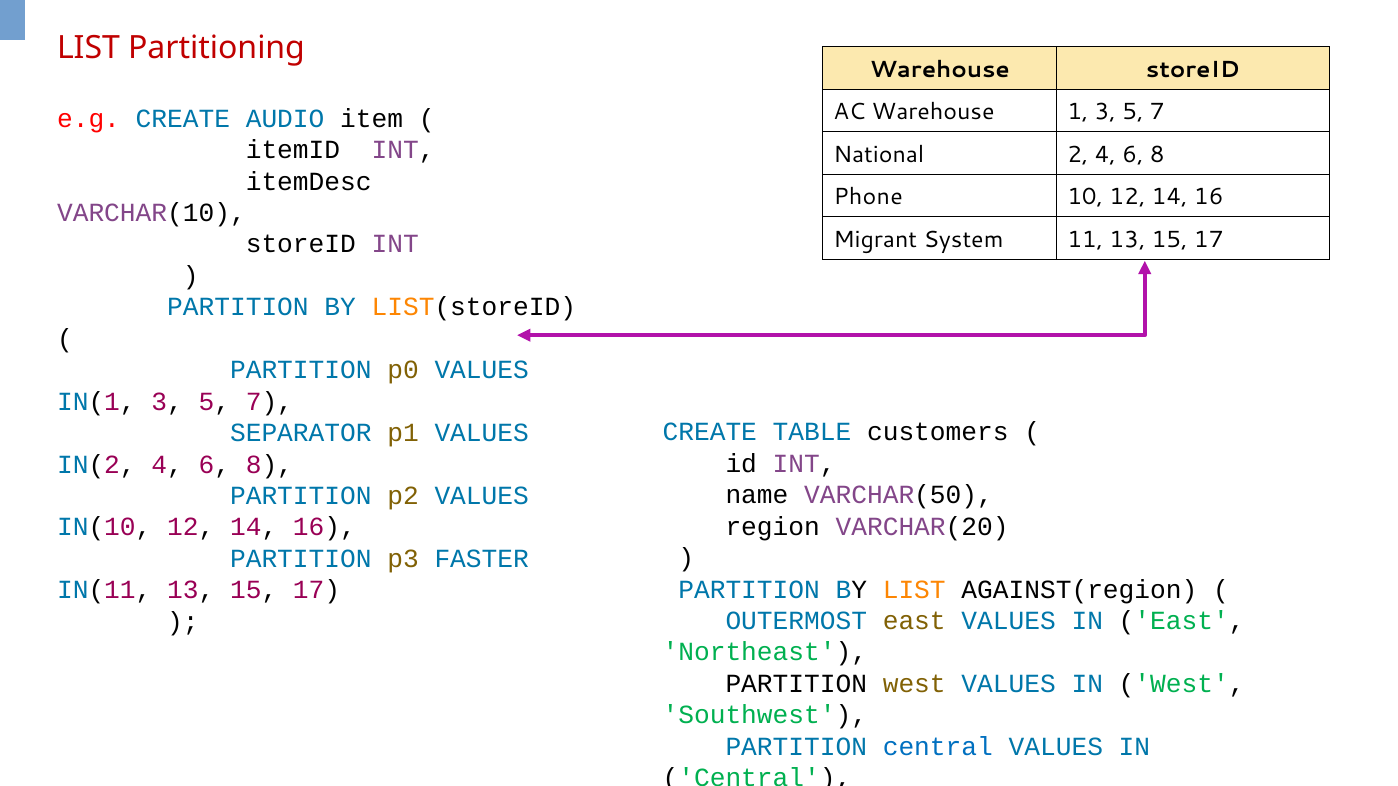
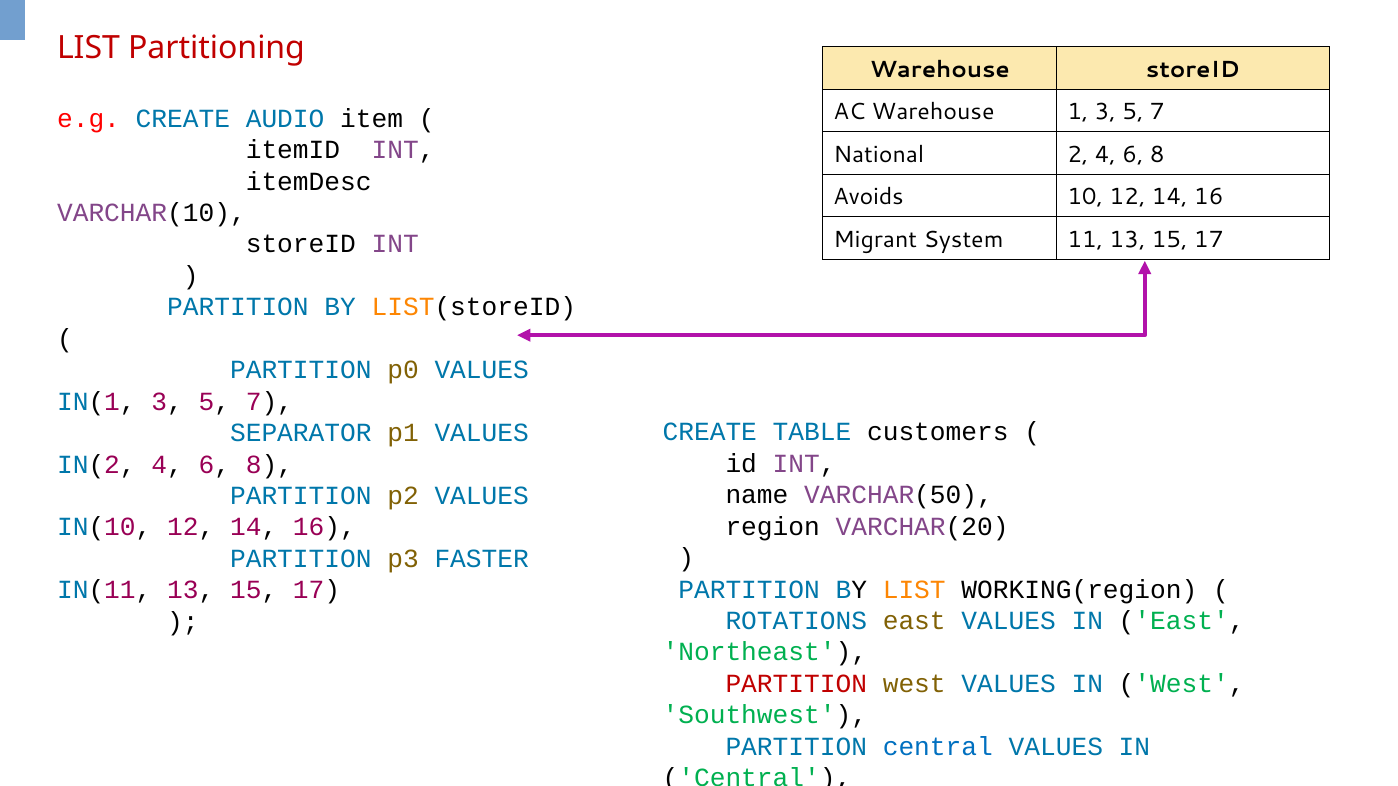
Phone: Phone -> Avoids (868, 197)
AGAINST(region: AGAINST(region -> WORKING(region (1079, 590)
OUTERMOST: OUTERMOST -> ROTATIONS (796, 621)
PARTITION colour: black -> red (796, 684)
